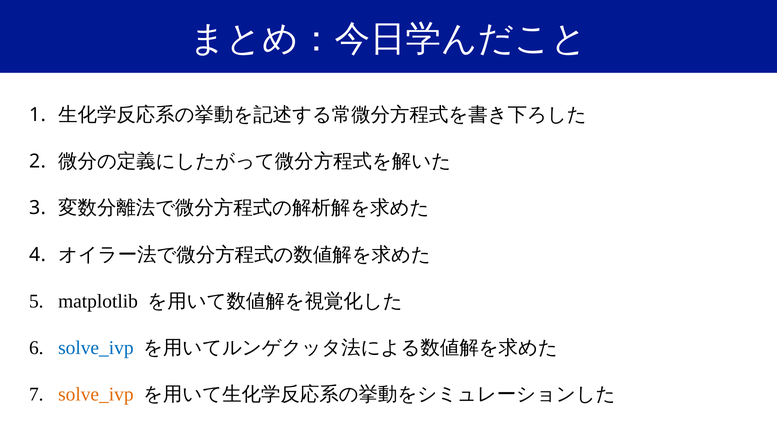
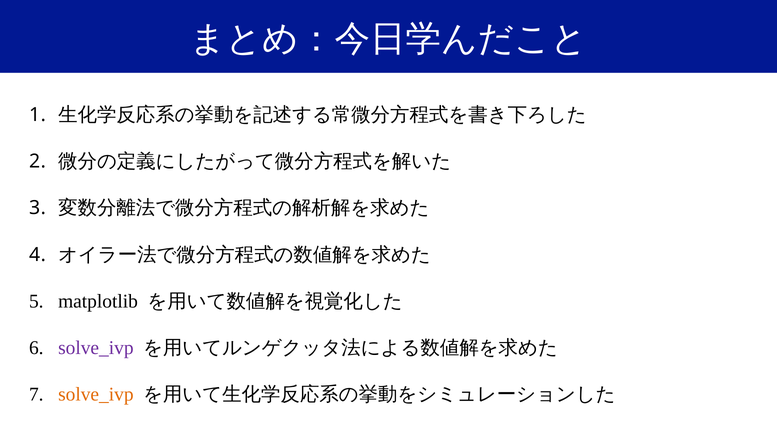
solve_ivp colour: blue -> purple (96, 348)
